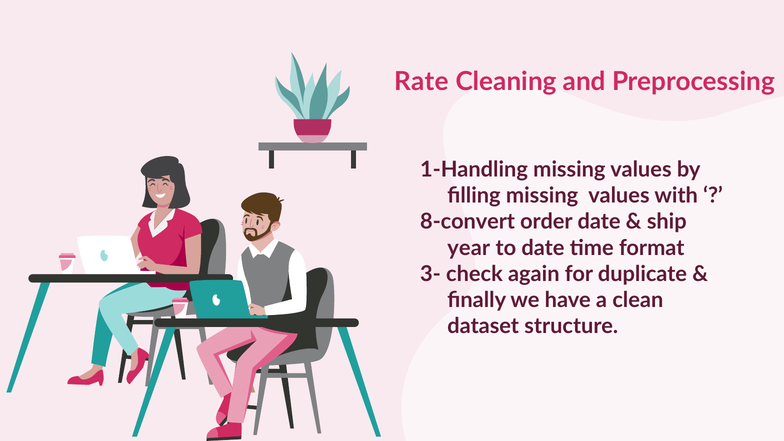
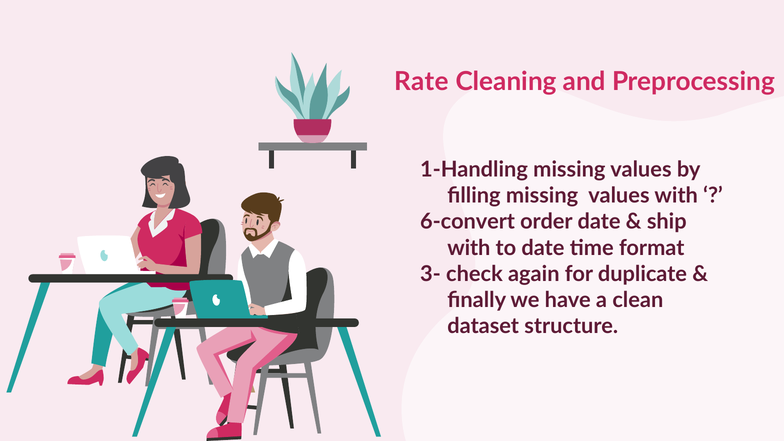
8-convert: 8-convert -> 6-convert (468, 222)
year: year -> with (469, 248)
